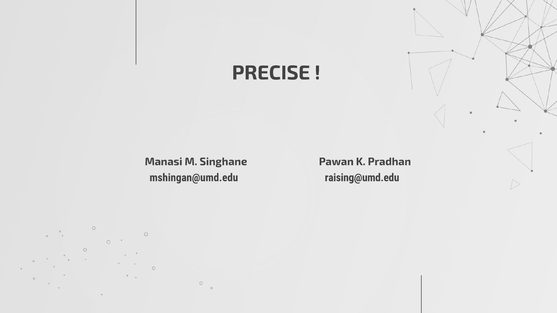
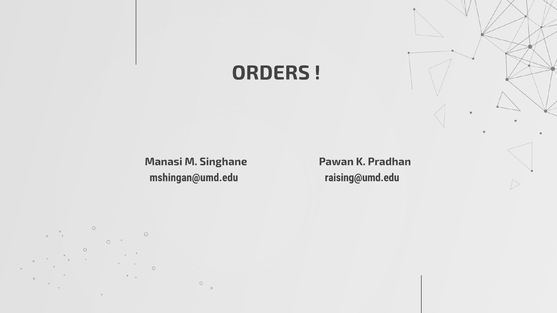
PRECISE: PRECISE -> ORDERS (271, 73)
